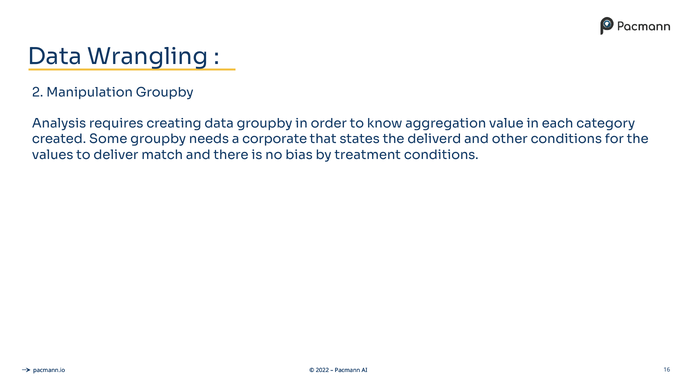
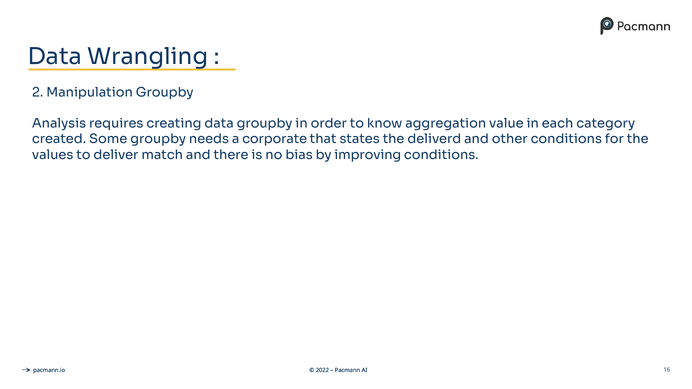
treatment: treatment -> improving (368, 155)
